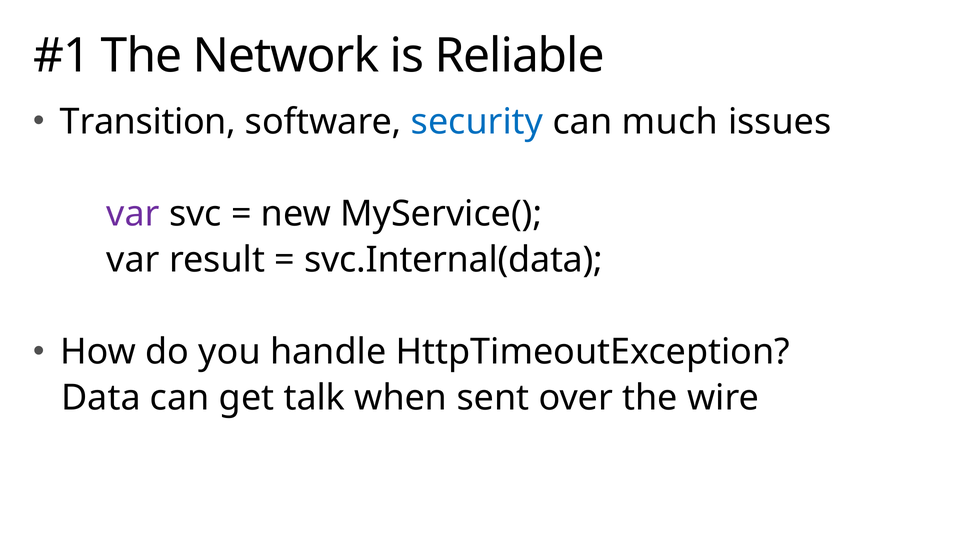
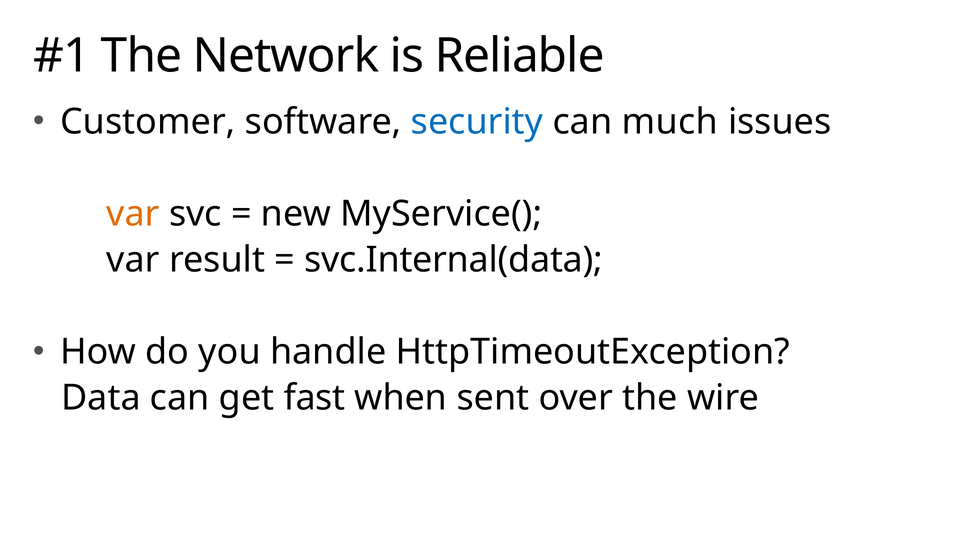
Transition: Transition -> Customer (148, 122)
var colour: purple -> orange (133, 214)
talk: talk -> fast (314, 398)
